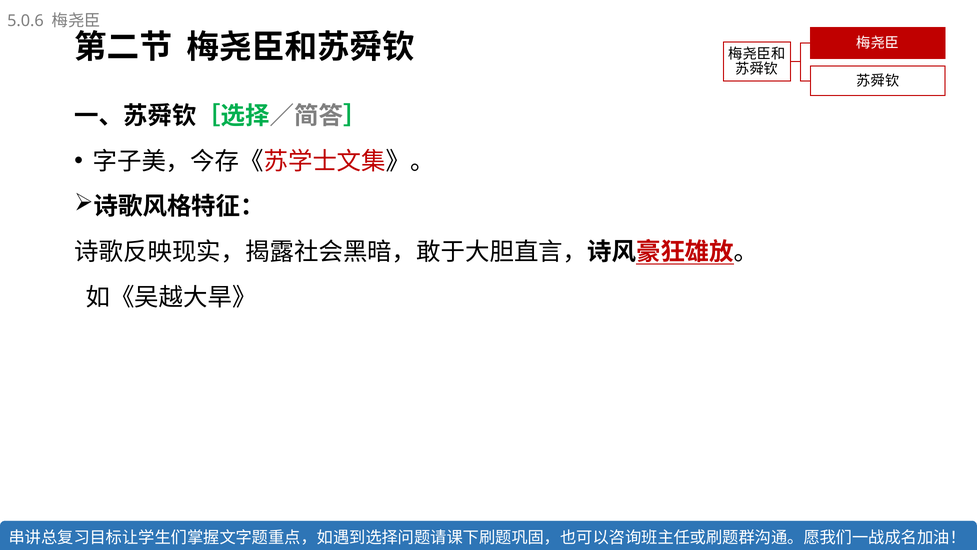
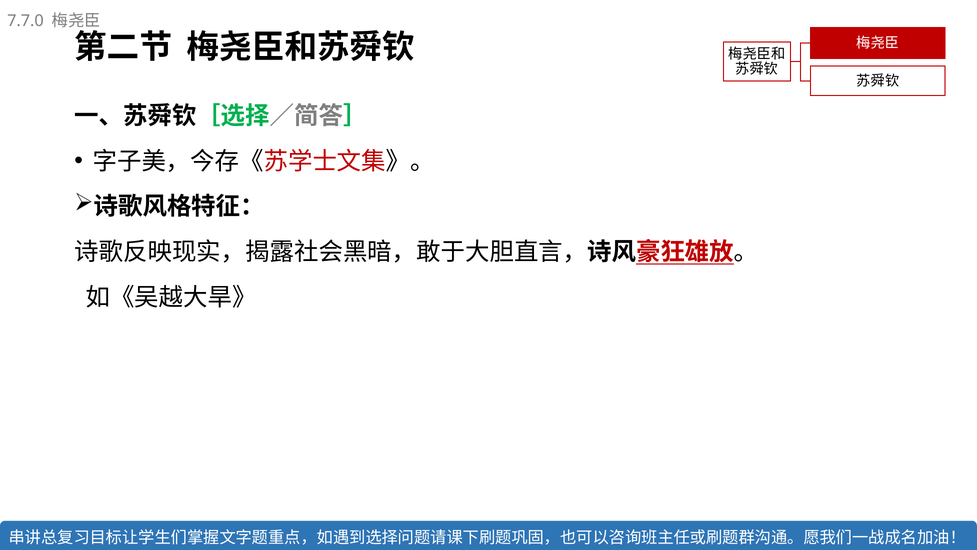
5.0.6: 5.0.6 -> 7.7.0 (25, 21)
